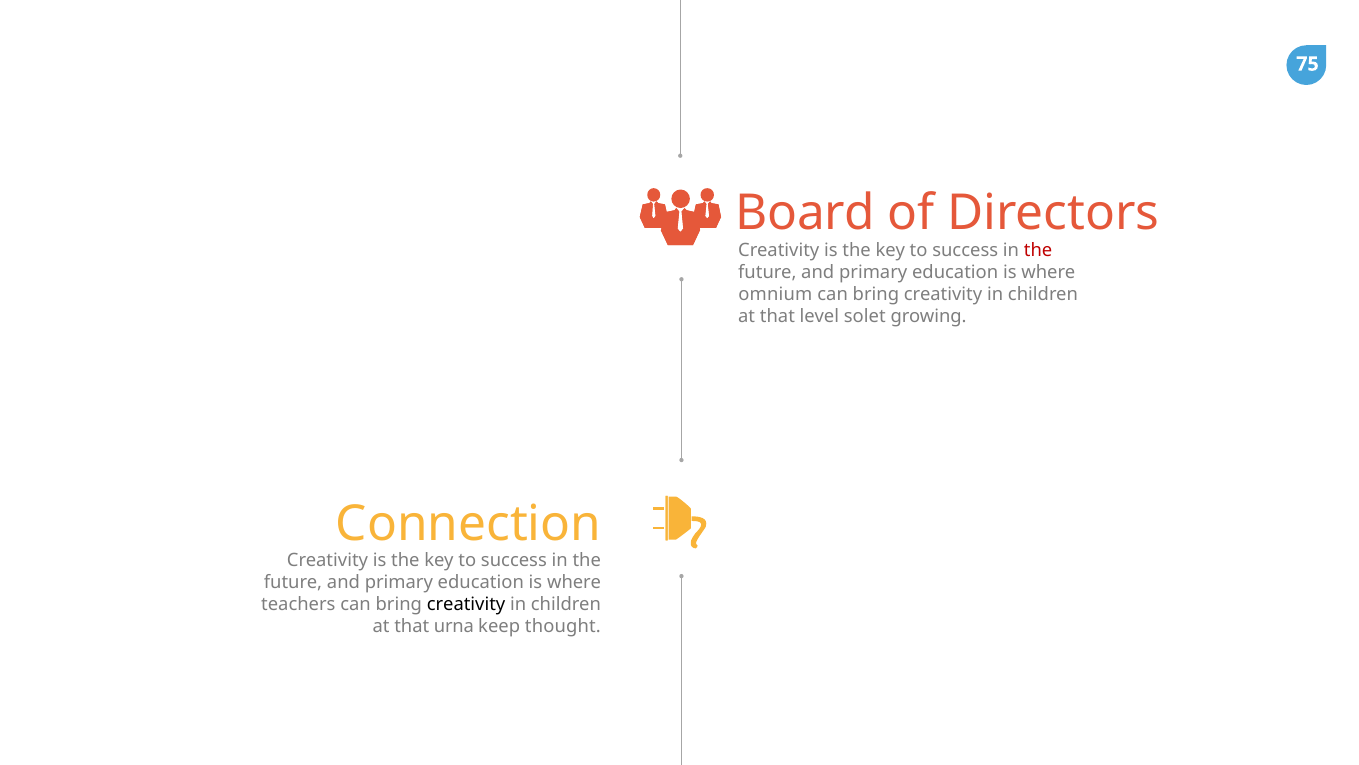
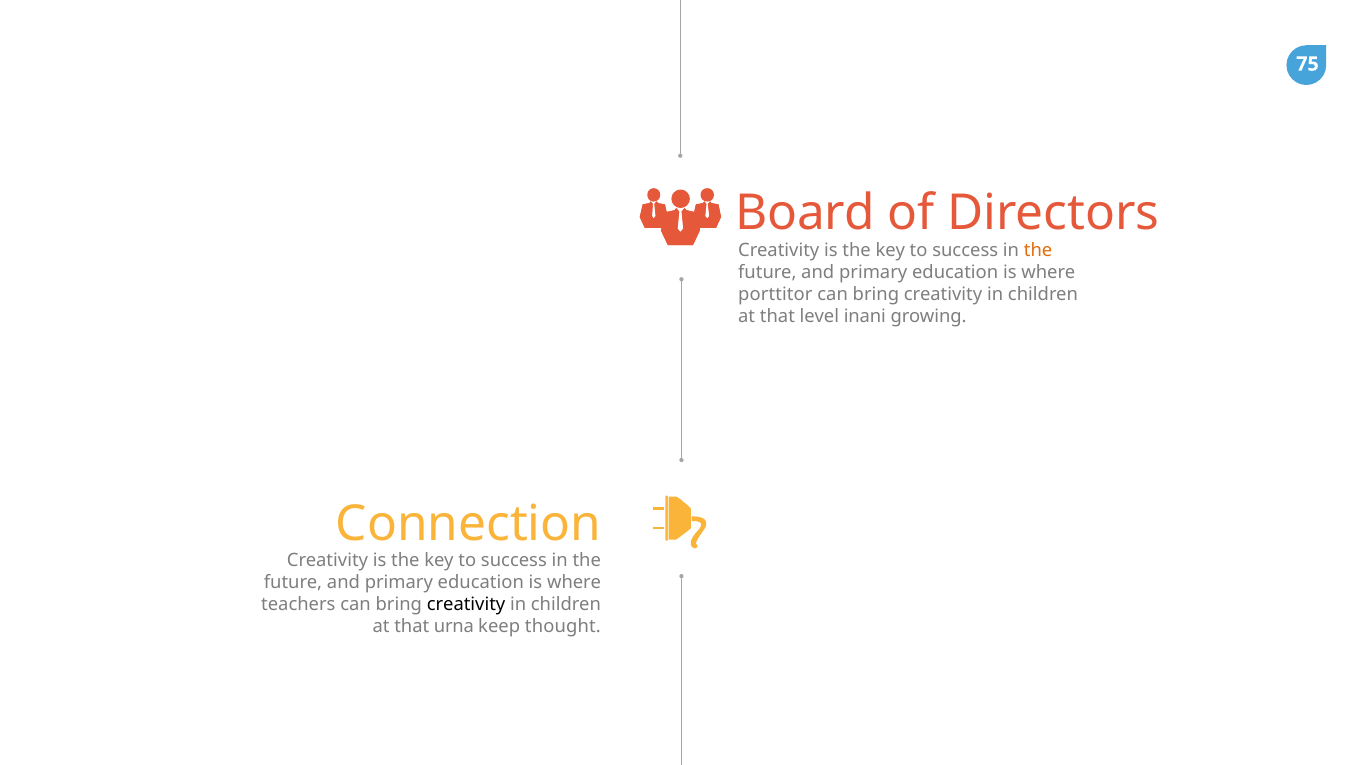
the colour: red -> orange (1038, 250)
omnium: omnium -> porttitor (775, 294)
solet: solet -> inani (865, 316)
